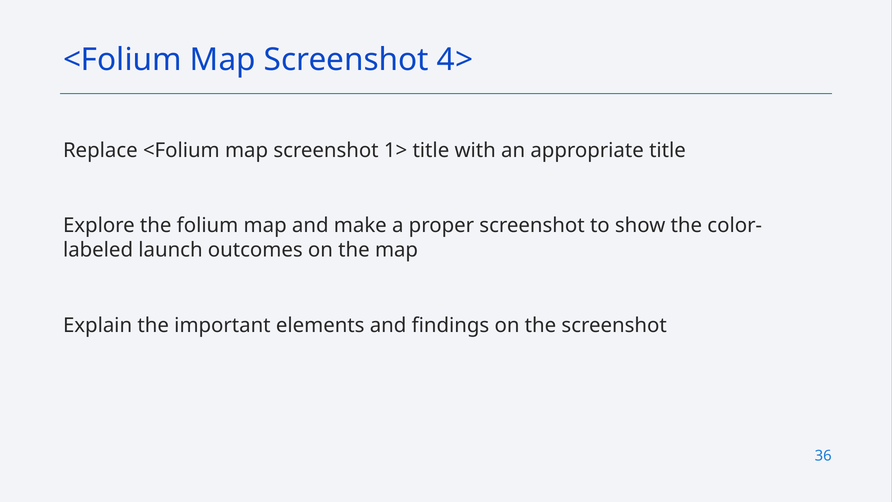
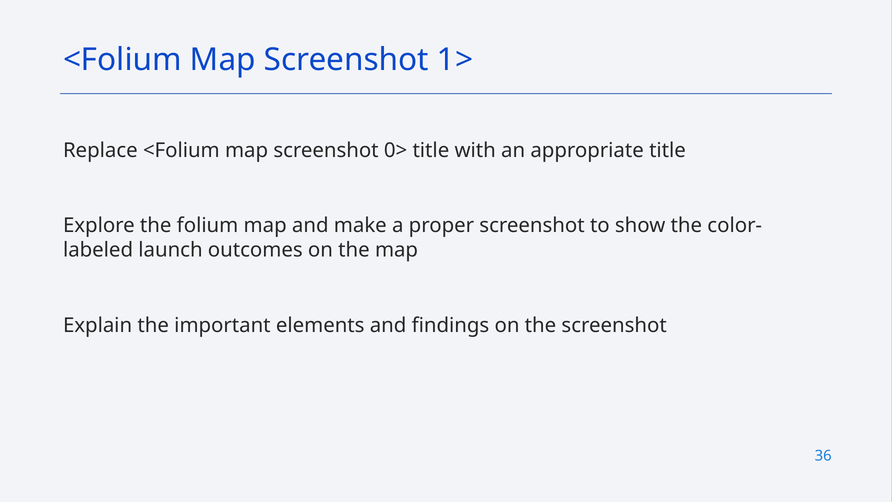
4>: 4> -> 1> (455, 60)
1>: 1> -> 0> (396, 151)
